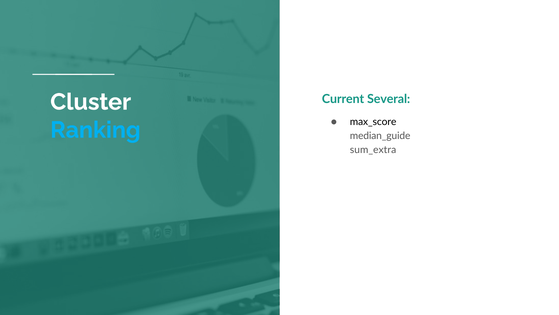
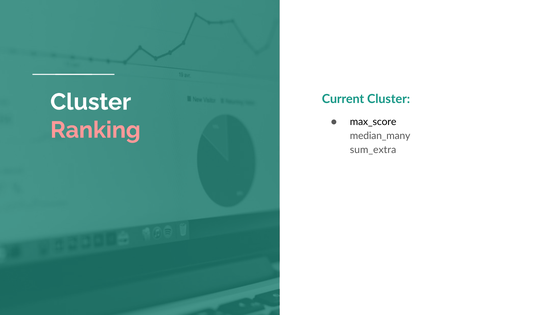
Current Several: Several -> Cluster (389, 99)
Ranking colour: light blue -> pink (95, 130)
median_guide: median_guide -> median_many (380, 136)
